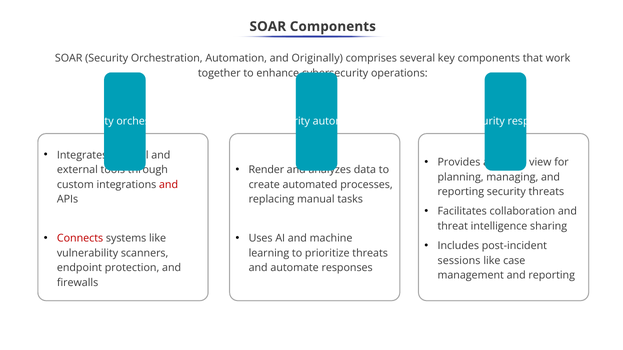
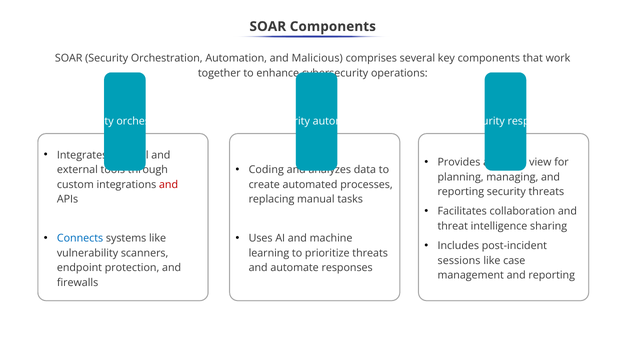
Originally: Originally -> Malicious (317, 58)
Render: Render -> Coding (266, 170)
Connects colour: red -> blue (80, 239)
